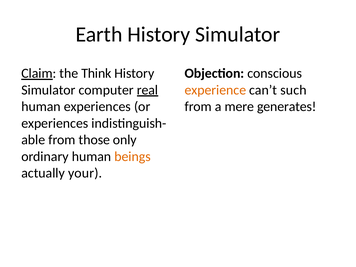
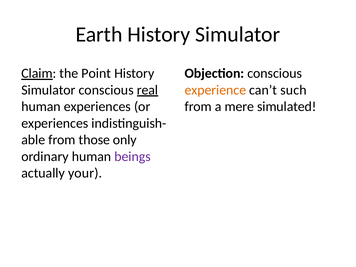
Think: Think -> Point (96, 73)
Simulator computer: computer -> conscious (106, 90)
generates: generates -> simulated (287, 107)
beings colour: orange -> purple (133, 156)
